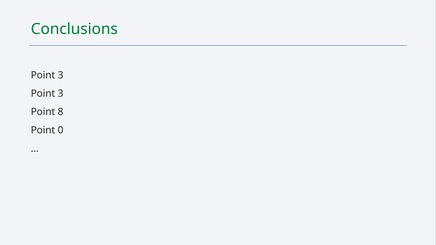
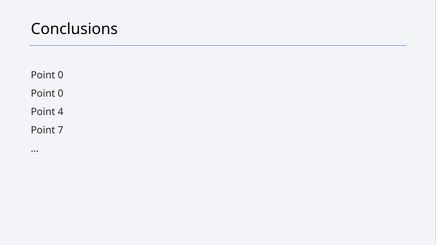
Conclusions colour: green -> black (74, 29)
3: 3 -> 0 (61, 75)
3: 3 -> 0 (61, 94)
8: 8 -> 4 (61, 112)
0: 0 -> 7 (61, 130)
